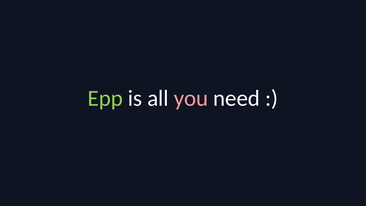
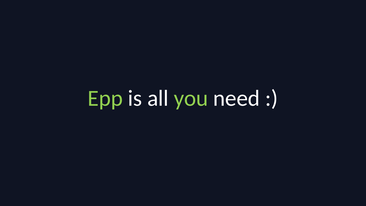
you colour: pink -> light green (191, 98)
